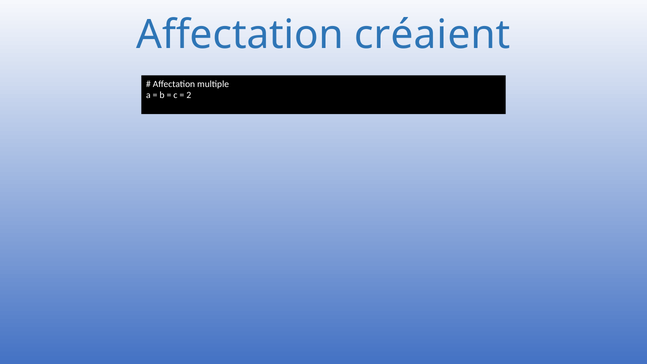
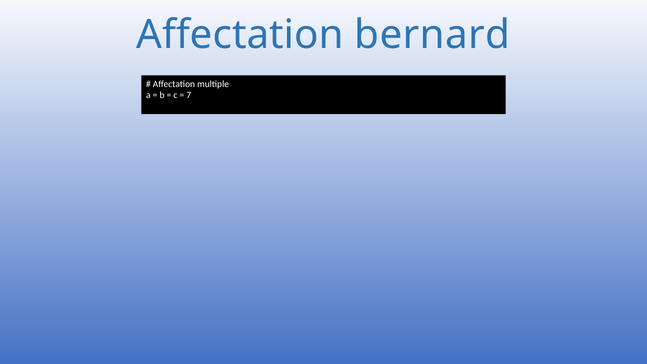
créaient: créaient -> bernard (432, 35)
2: 2 -> 7 (189, 95)
